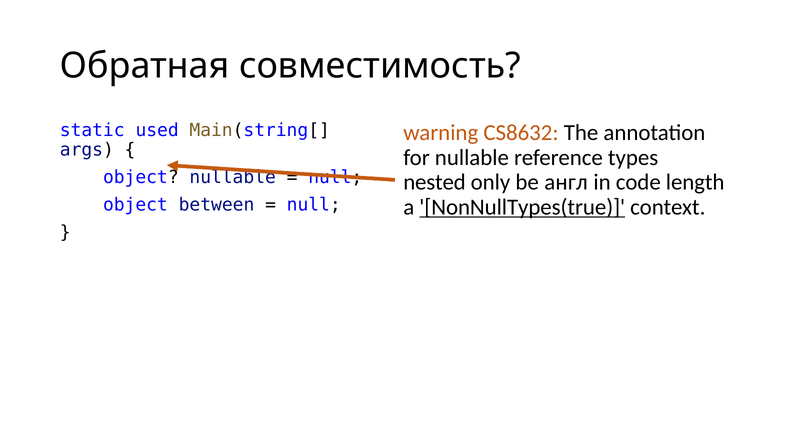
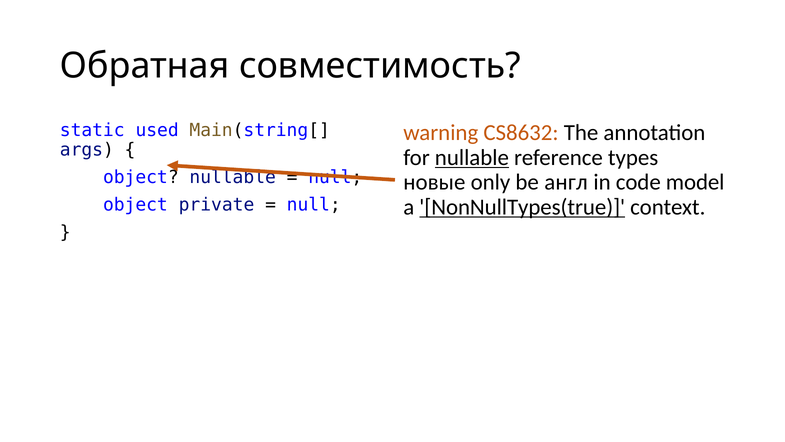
nullable underline: none -> present (472, 157)
nested: nested -> новые (434, 182)
length: length -> model (695, 182)
between: between -> private (217, 205)
